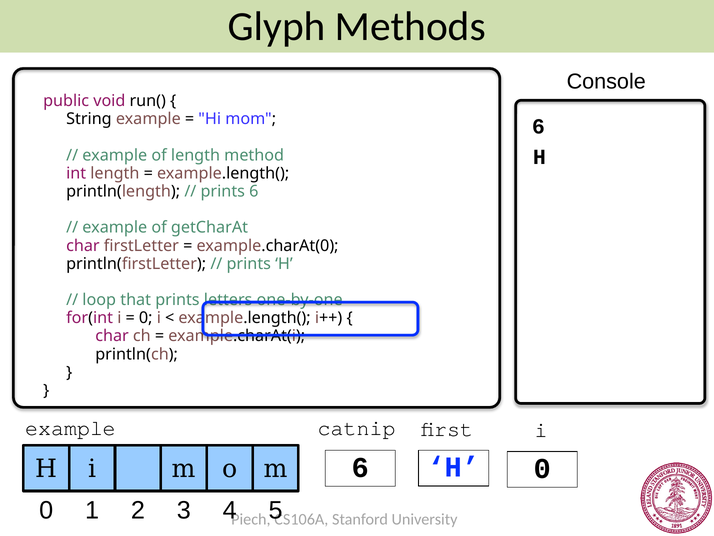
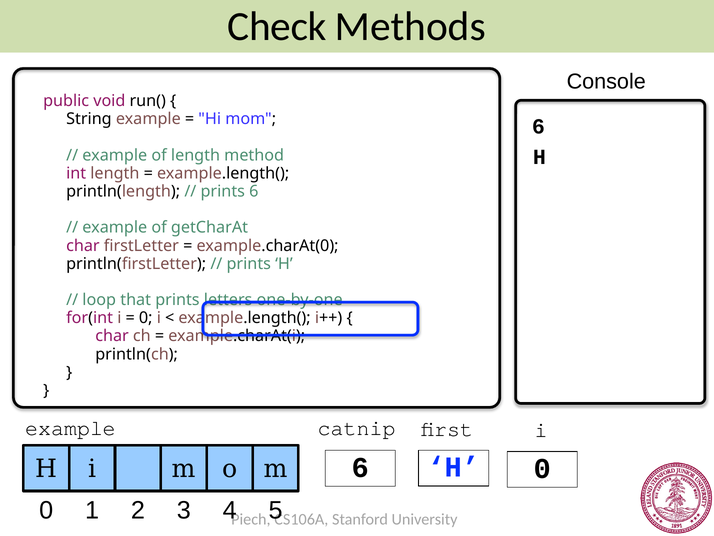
Glyph: Glyph -> Check (277, 26)
